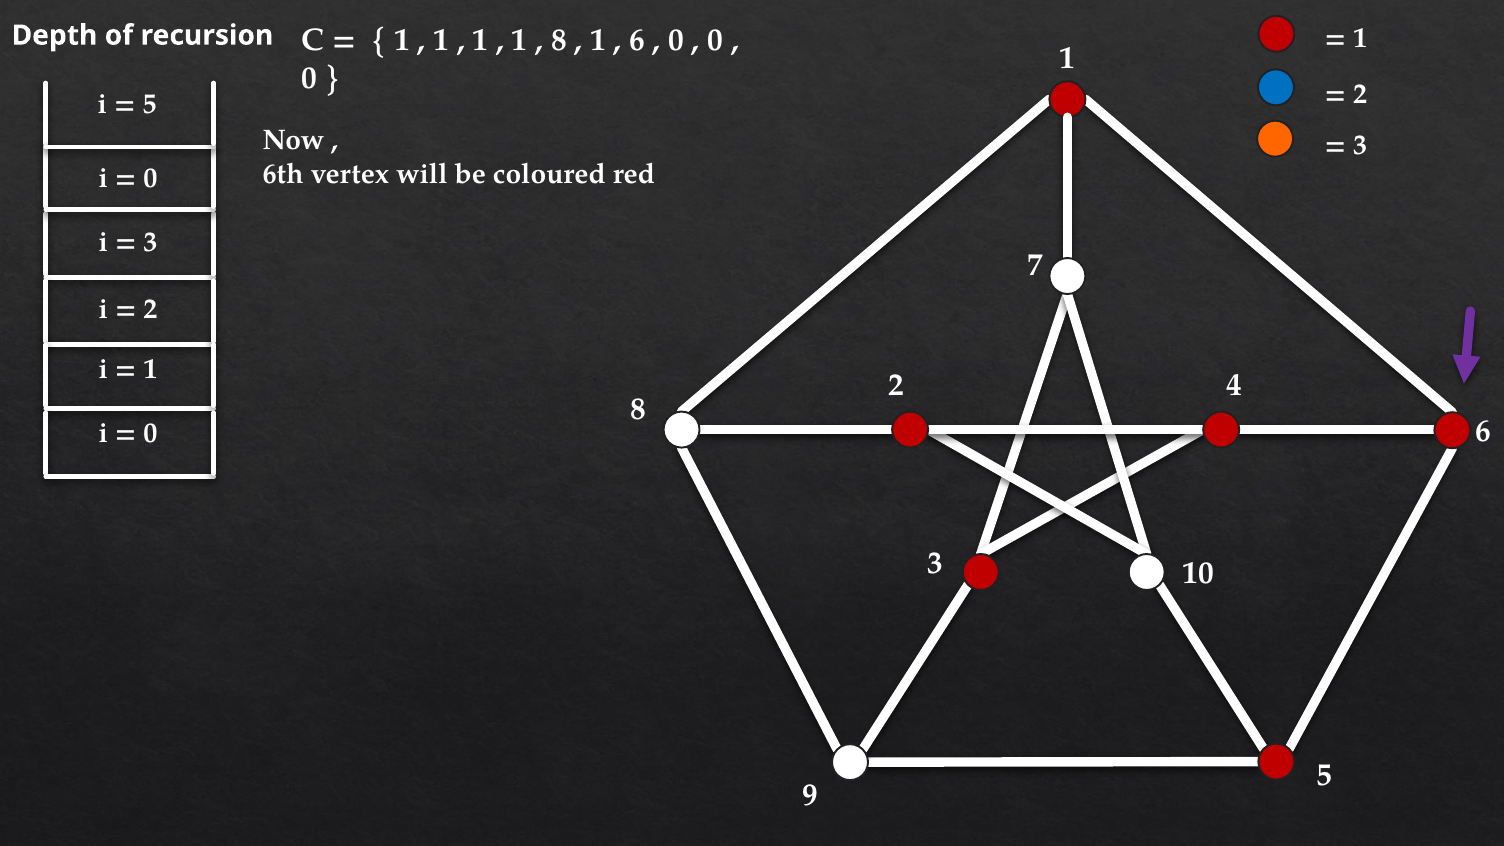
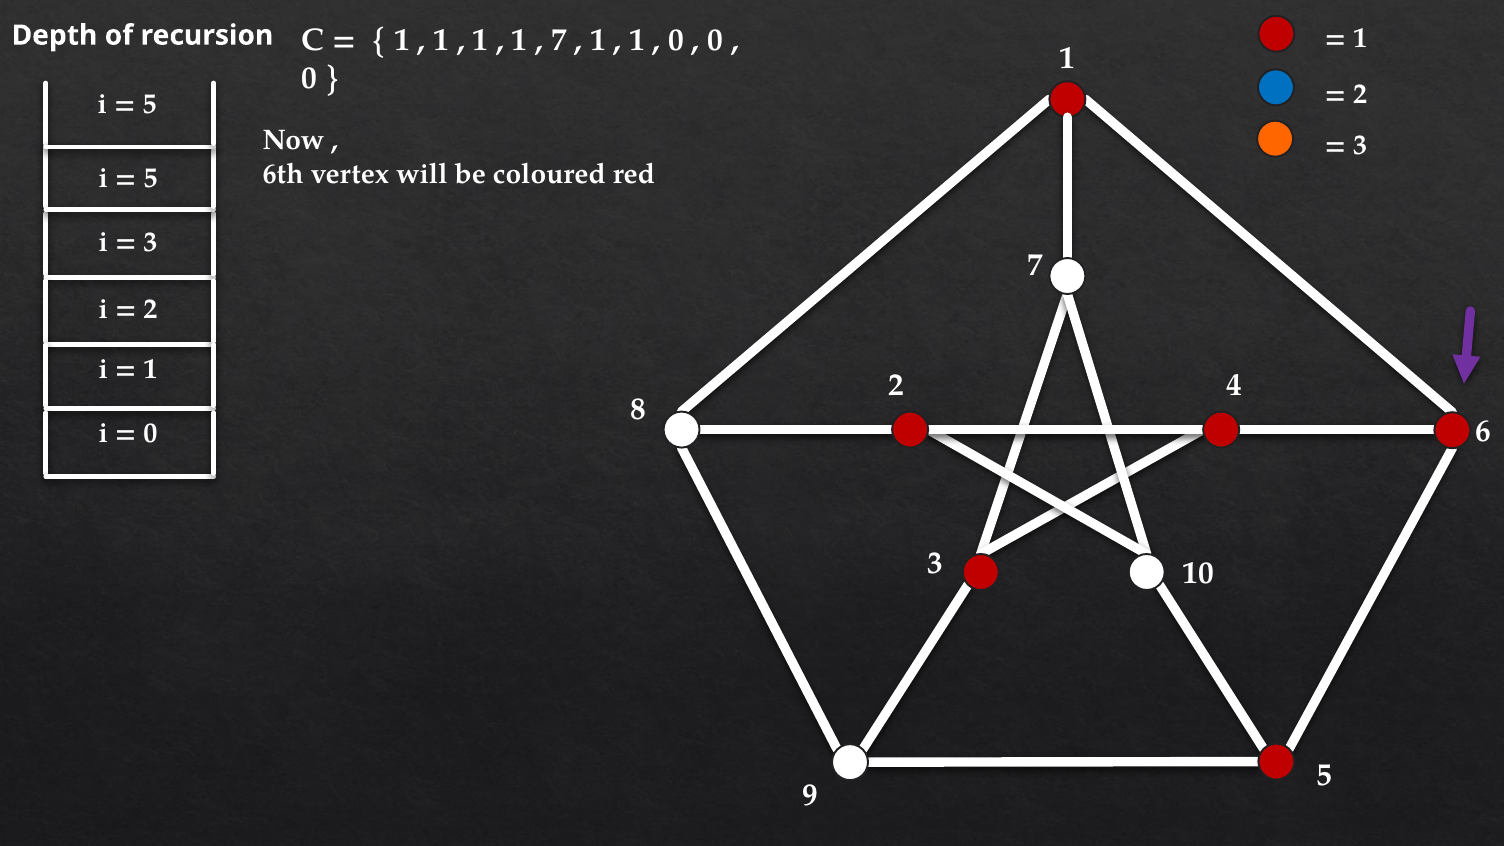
8: 8 -> 7 (559, 40)
6: 6 -> 1 (637, 40)
0: 0 -> 5 (150, 179)
